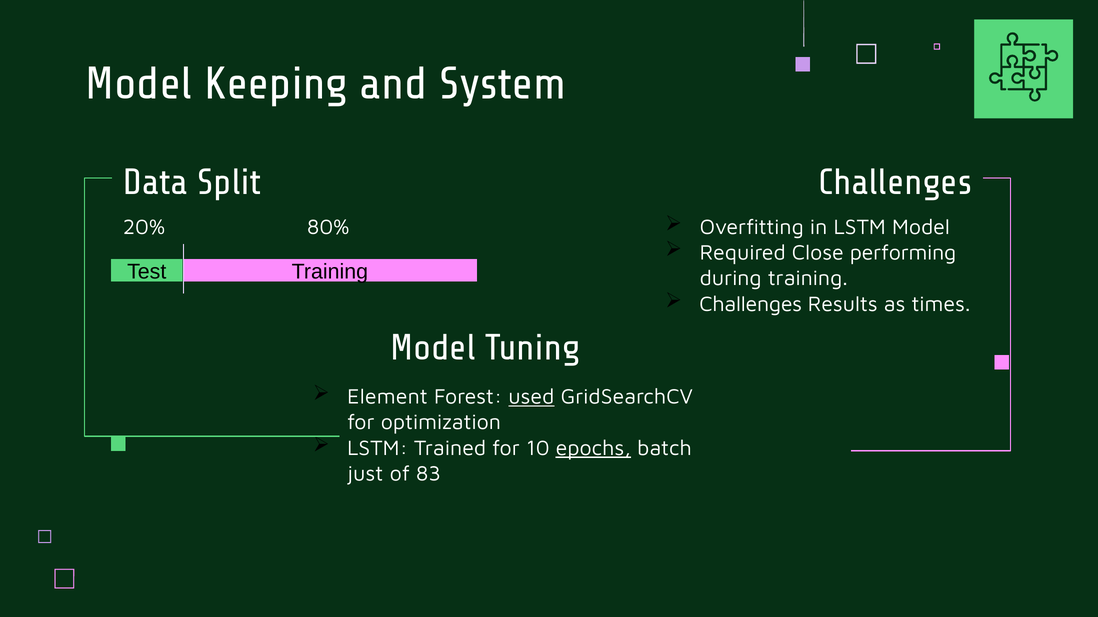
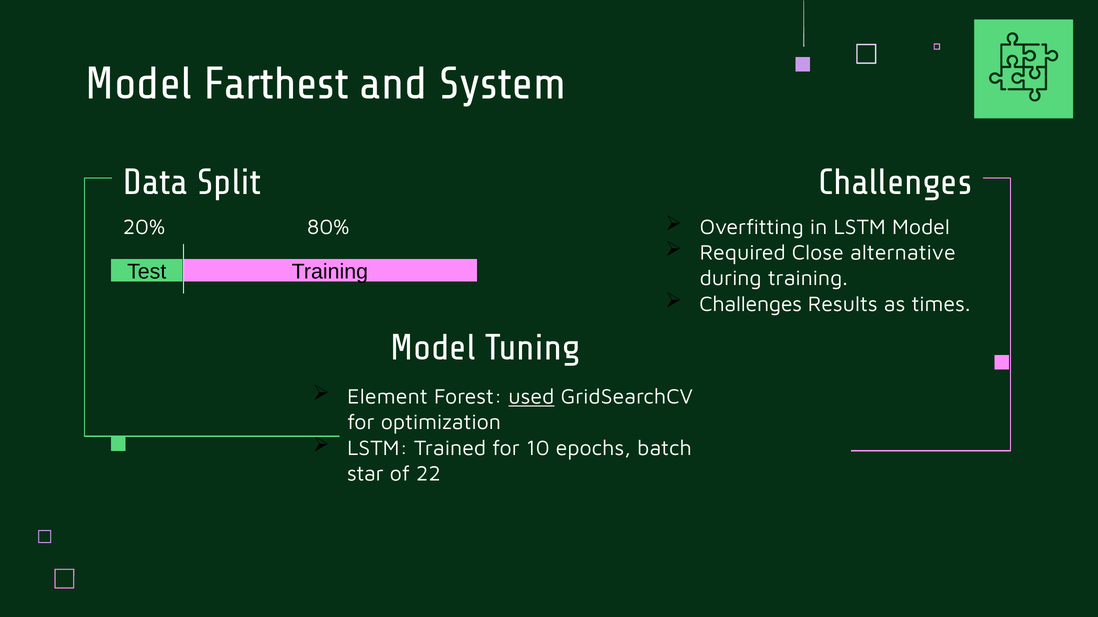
Keeping: Keeping -> Farthest (276, 84)
performing: performing -> alternative (903, 253)
epochs underline: present -> none (593, 448)
just: just -> star (365, 474)
83: 83 -> 22 (428, 474)
